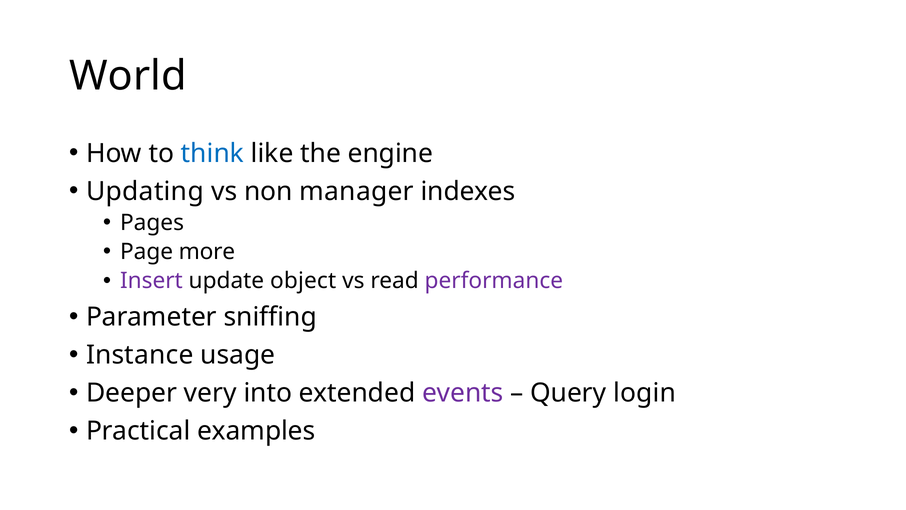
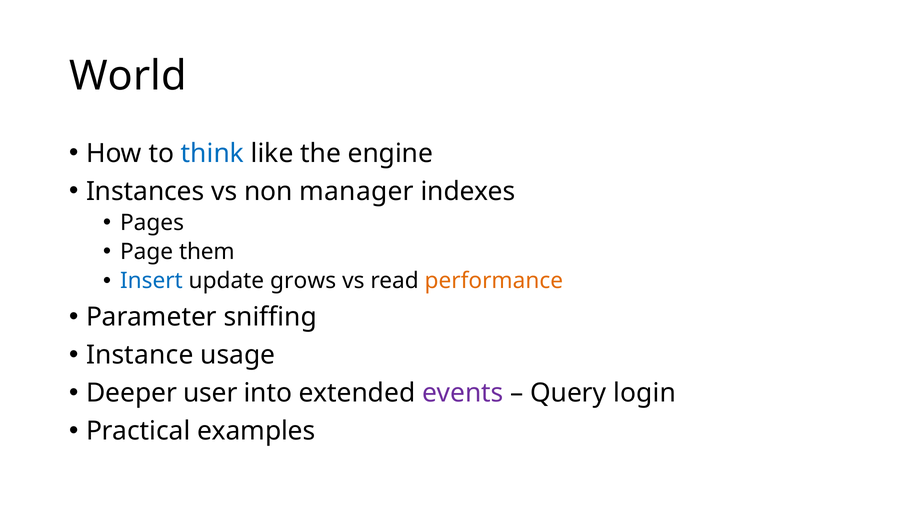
Updating: Updating -> Instances (145, 191)
more: more -> them (207, 252)
Insert colour: purple -> blue (151, 281)
object: object -> grows (303, 281)
performance colour: purple -> orange (494, 281)
very: very -> user (210, 393)
